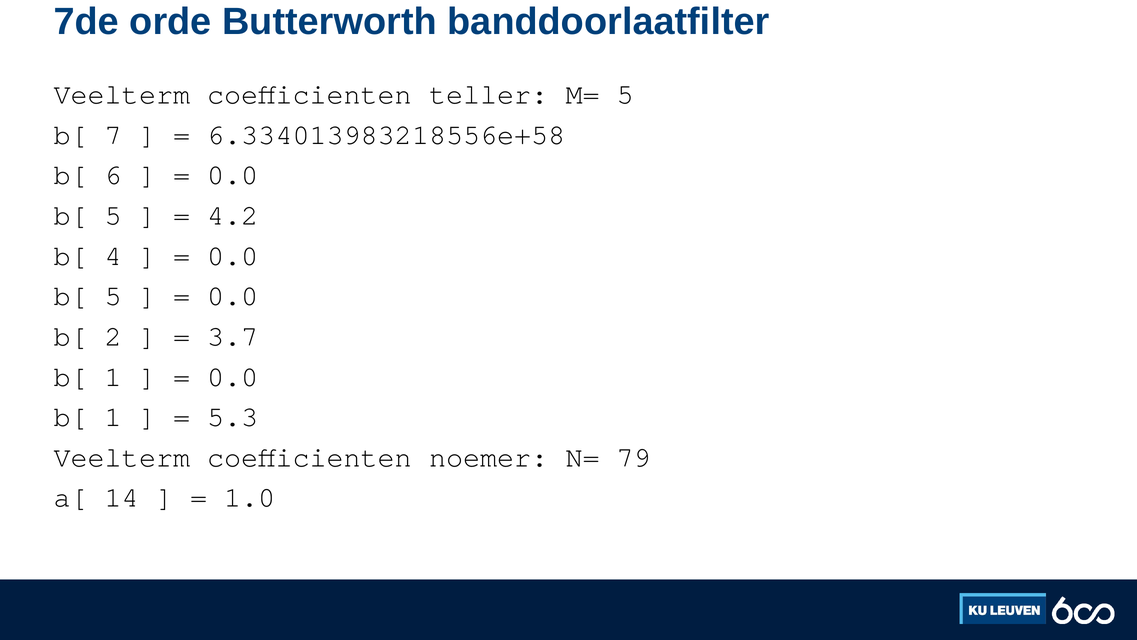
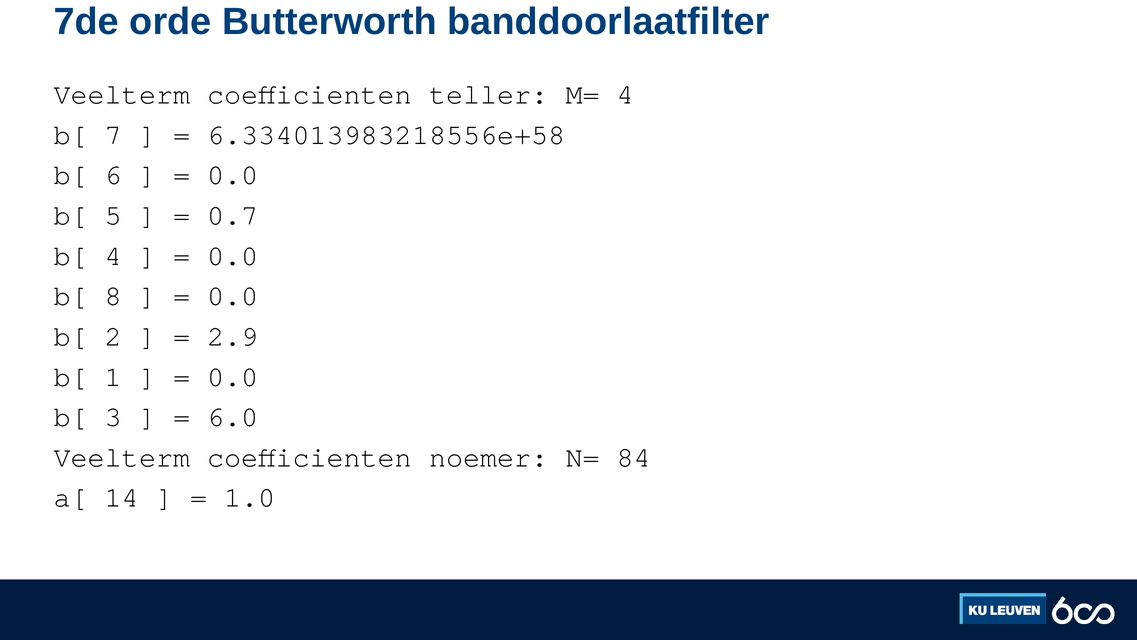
M= 5: 5 -> 4 (625, 94)
4.2: 4.2 -> 0.7 (233, 215)
5: 5 -> 8 (113, 296)
3.7: 3.7 -> 2.9 (233, 336)
1: 1 -> 3 (113, 417)
5.3: 5.3 -> 6.0 (233, 417)
79: 79 -> 84 (634, 457)
